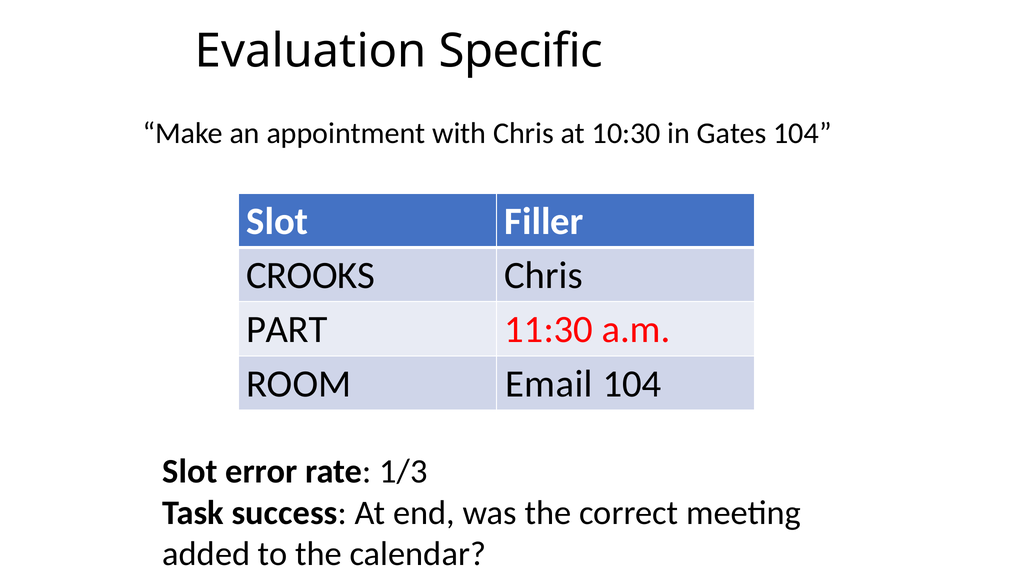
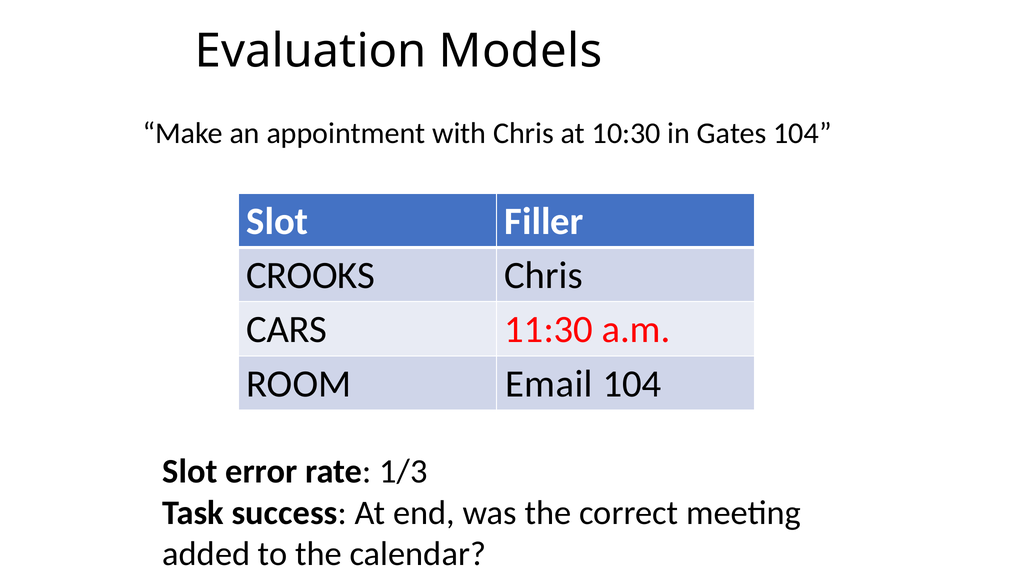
Specific: Specific -> Models (521, 51)
PART: PART -> CARS (287, 330)
